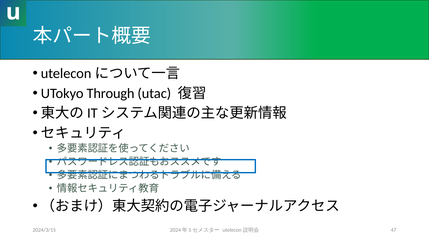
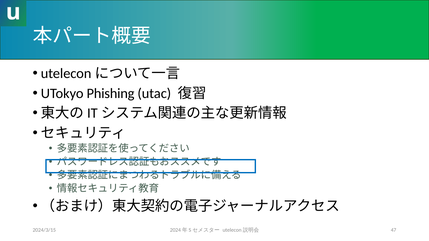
Through: Through -> Phishing (111, 93)
